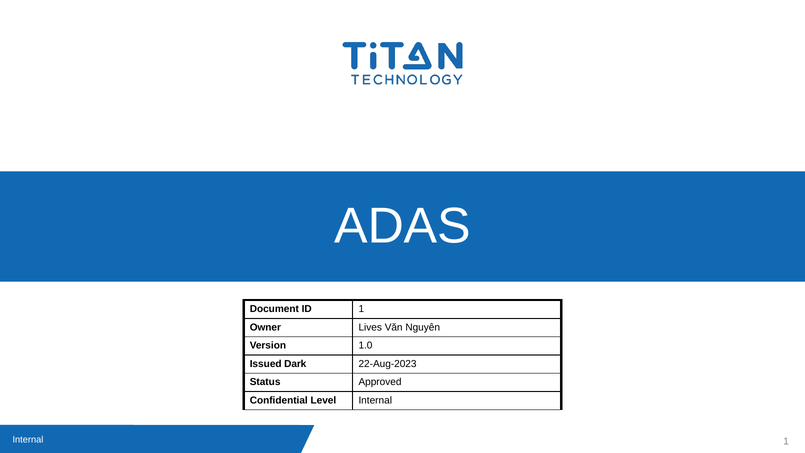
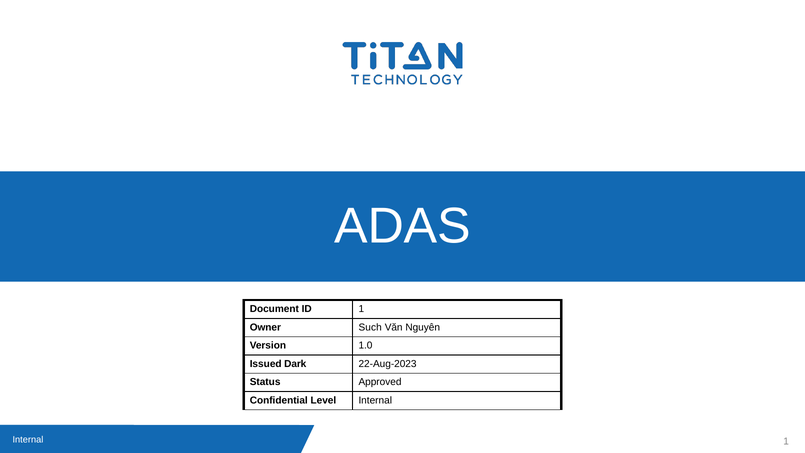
Lives: Lives -> Such (370, 327)
